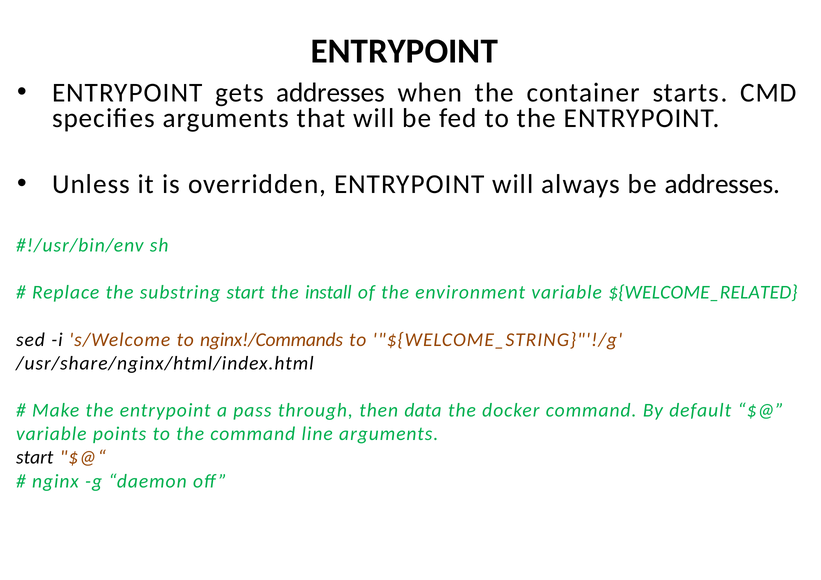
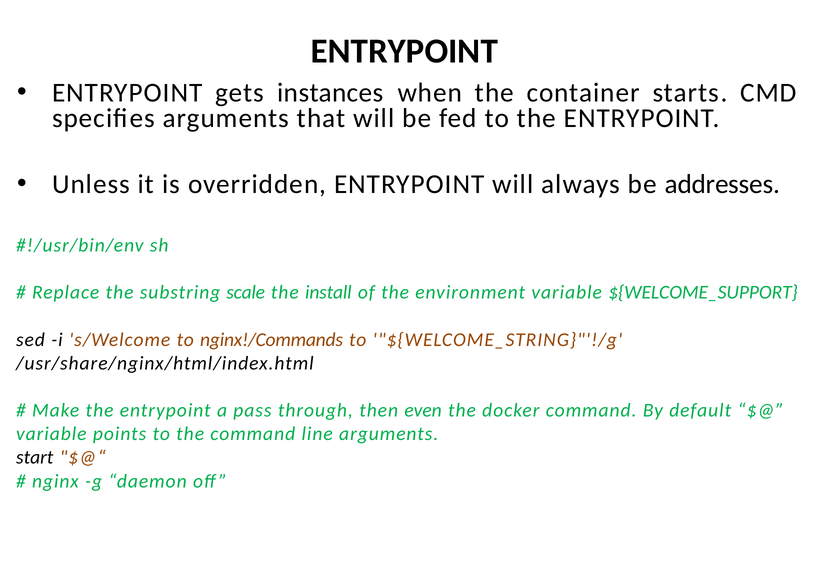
gets addresses: addresses -> instances (330, 93)
substring start: start -> scale (246, 292)
${WELCOME_RELATED: ${WELCOME_RELATED -> ${WELCOME_SUPPORT (703, 292)
data: data -> even (423, 411)
